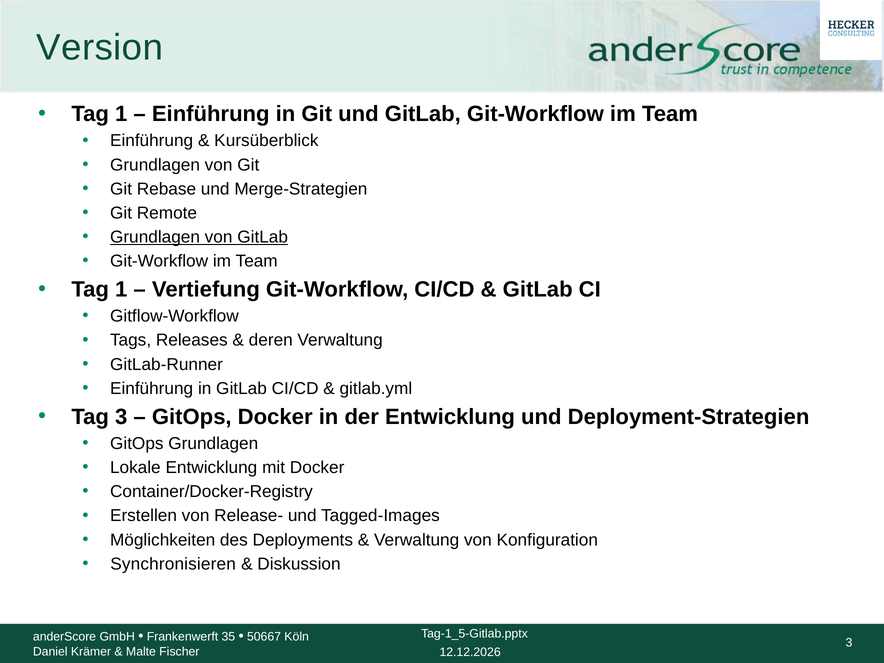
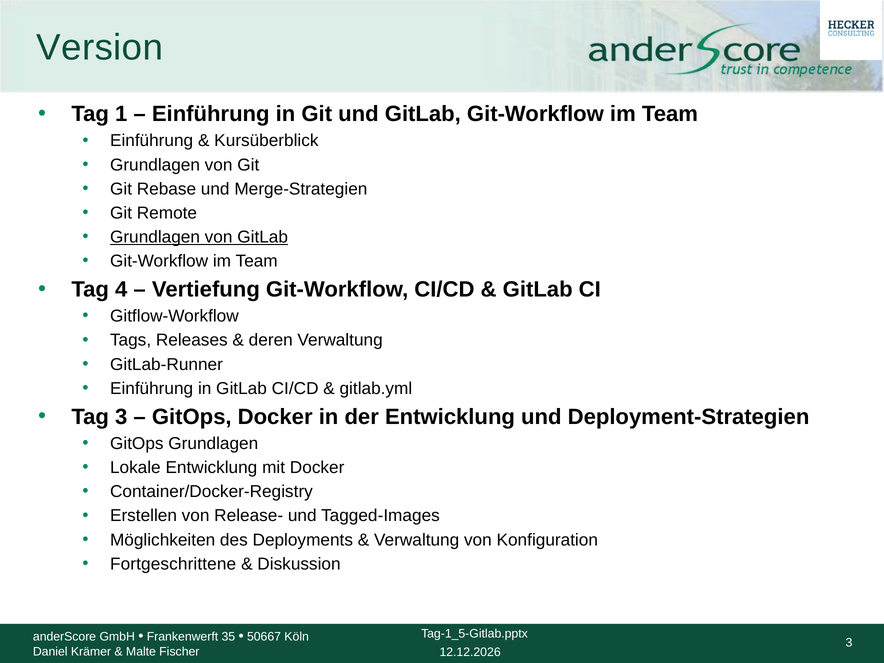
1: 1 -> 4 (121, 290)
Synchronisieren: Synchronisieren -> Fortgeschrittene (173, 564)
